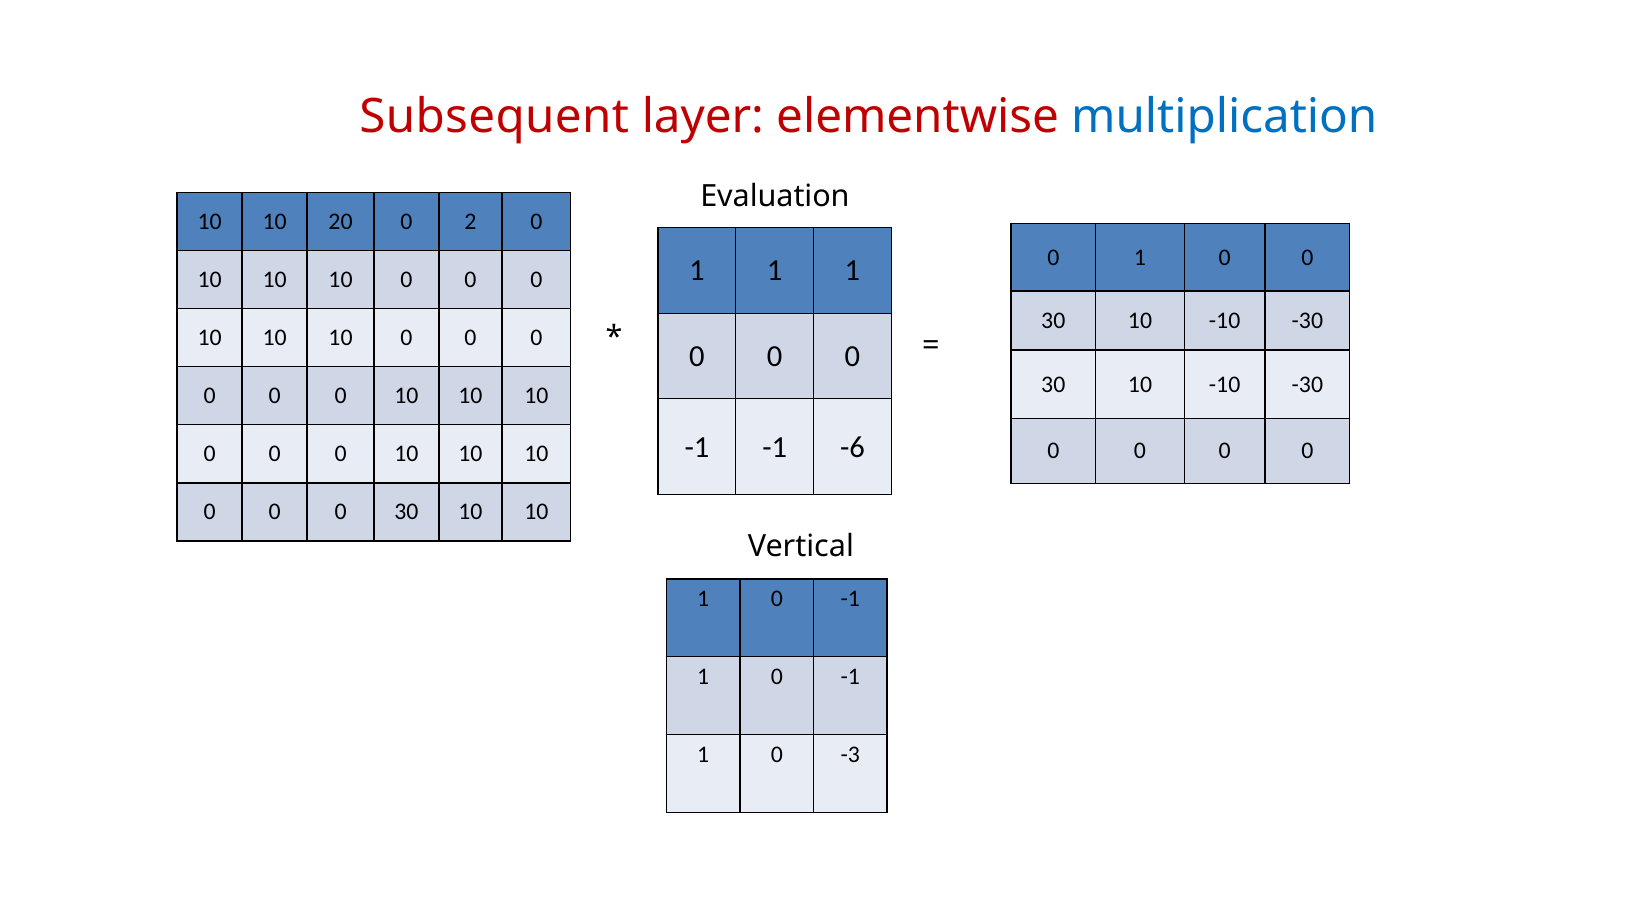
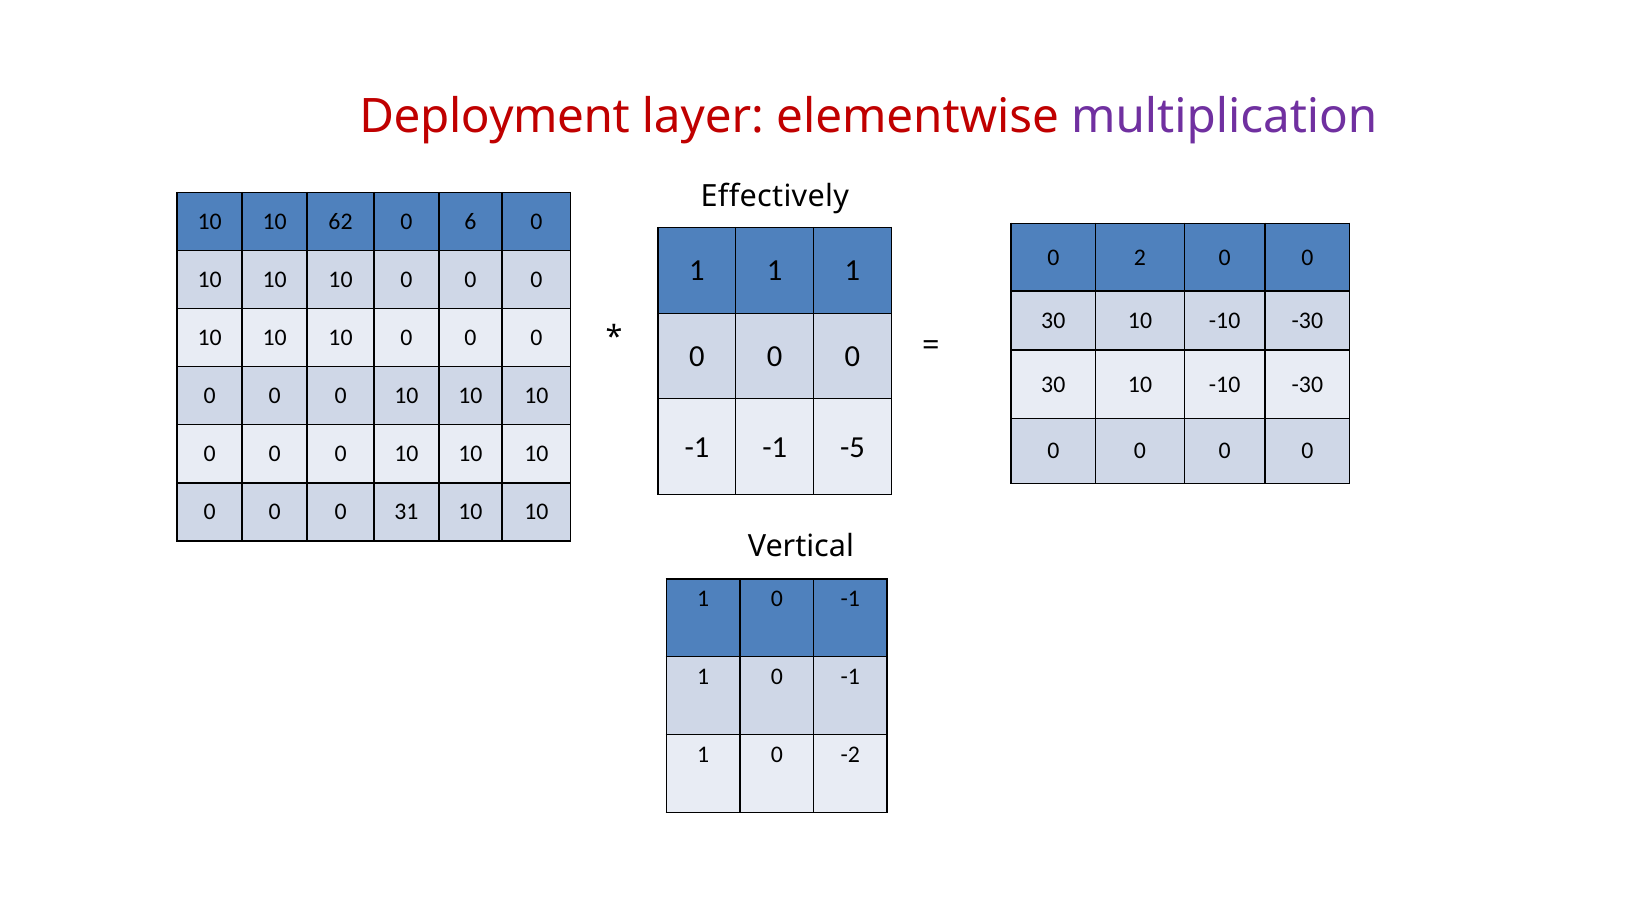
Subsequent: Subsequent -> Deployment (495, 117)
multiplication colour: blue -> purple (1224, 117)
Evaluation: Evaluation -> Effectively (775, 197)
20: 20 -> 62 (341, 222)
2: 2 -> 6 (470, 222)
0 1: 1 -> 2 (1140, 258)
-6: -6 -> -5 (853, 447)
0 0 0 30: 30 -> 31 (406, 512)
-3: -3 -> -2 (850, 755)
